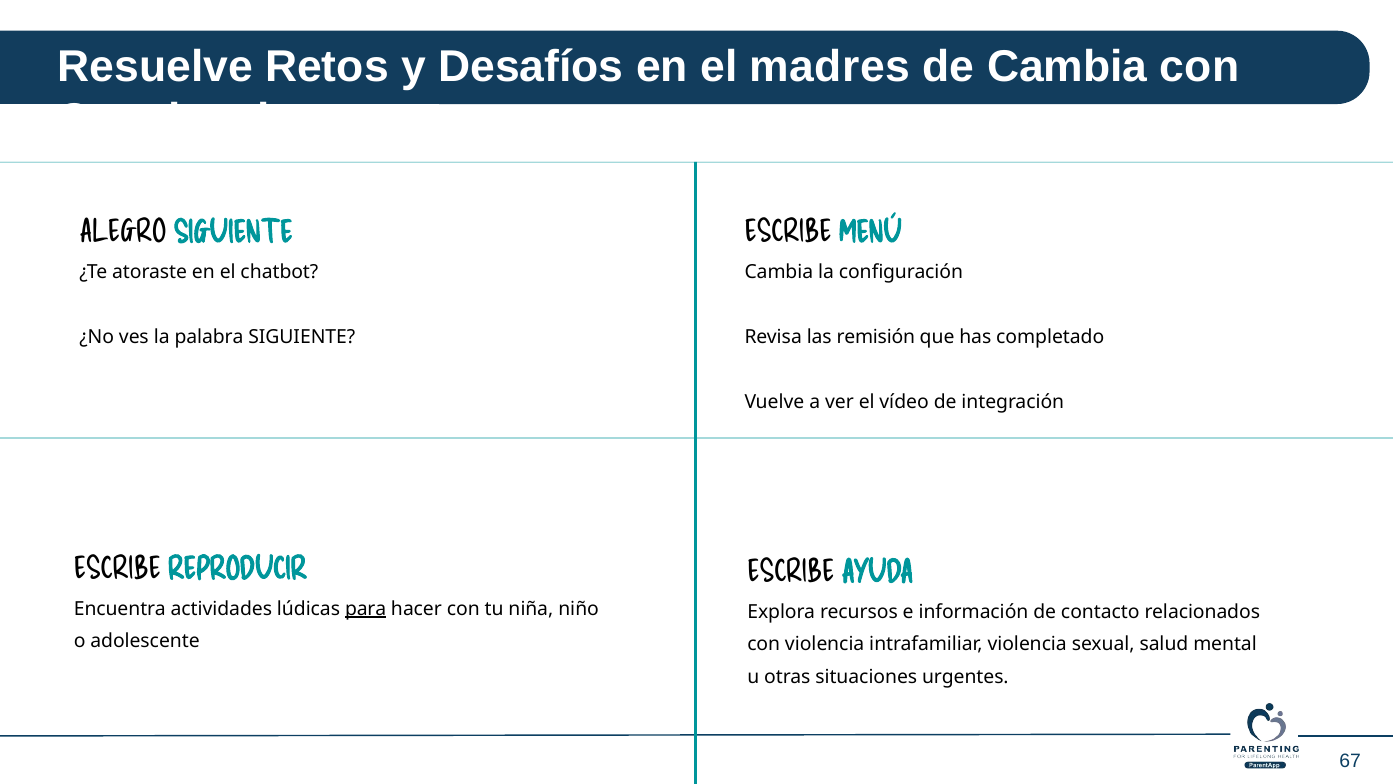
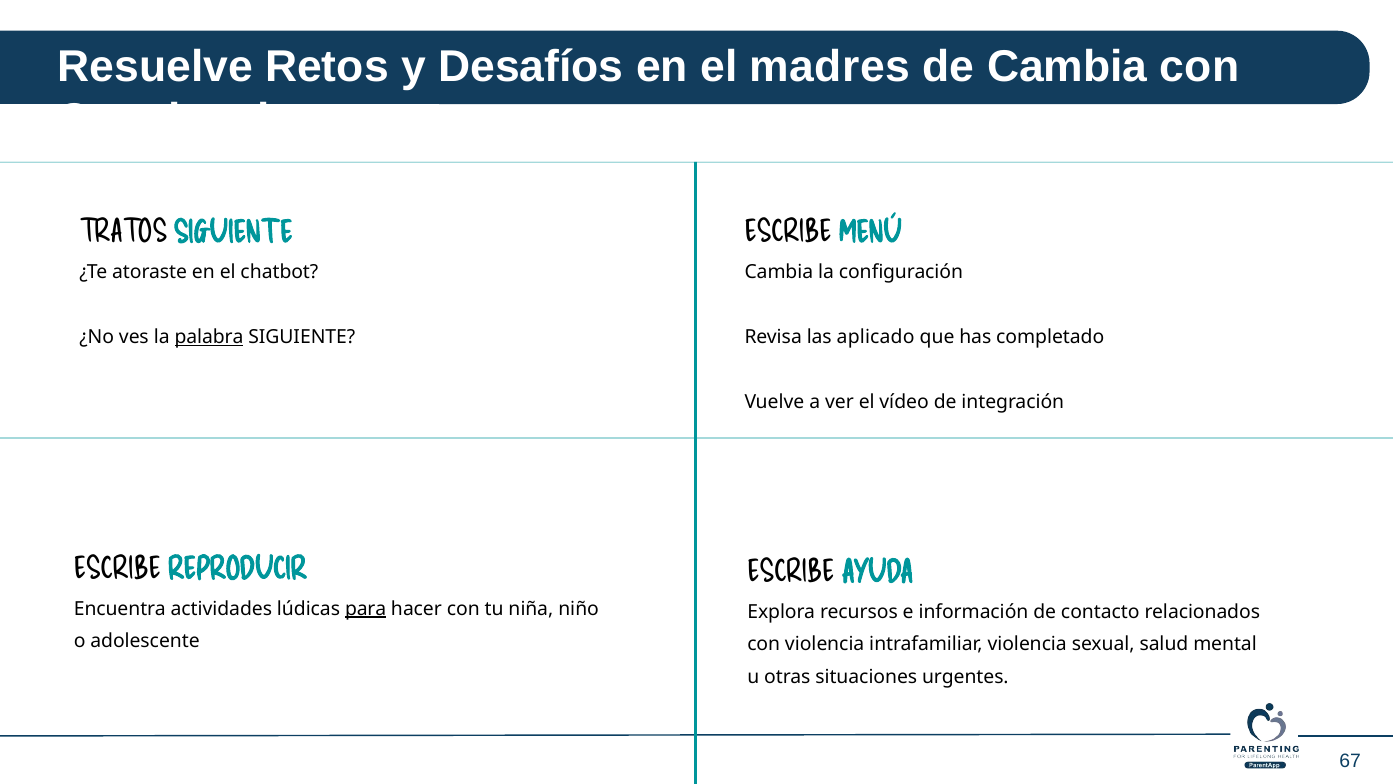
ALEGRO: ALEGRO -> TRATOS (123, 233)
palabra underline: none -> present (209, 337)
remisión: remisión -> aplicado (876, 337)
